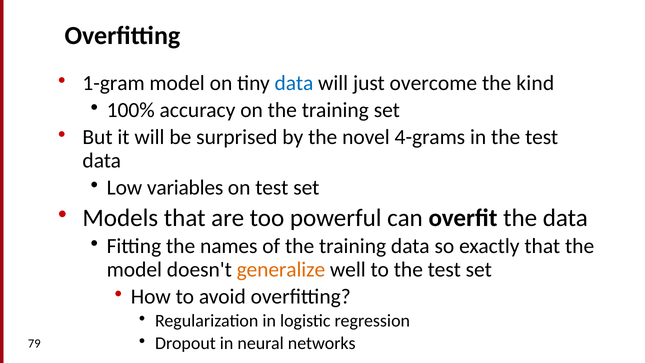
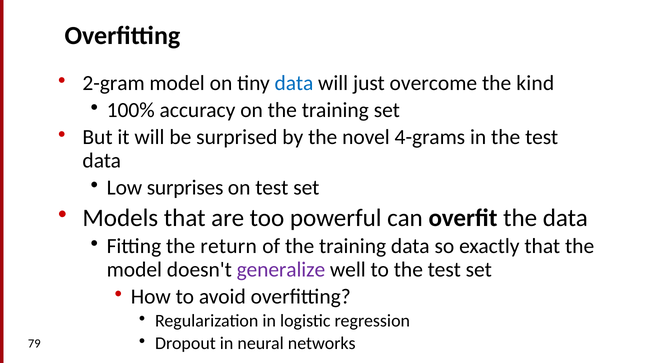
1-gram: 1-gram -> 2-gram (114, 83)
variables: variables -> surprises (185, 187)
names: names -> return (229, 246)
generalize colour: orange -> purple (281, 269)
